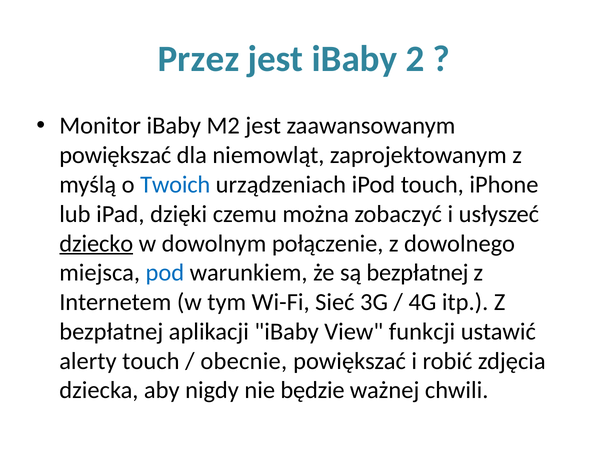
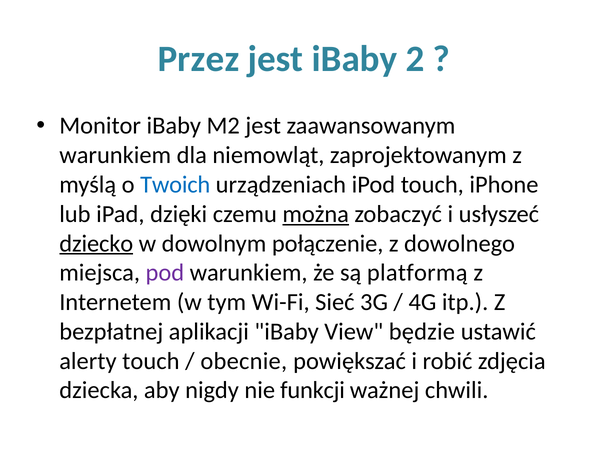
powiększać: powiększać -> warunkiem (115, 155)
można underline: none -> present (316, 214)
pod colour: blue -> purple (165, 273)
są bezpłatnej: bezpłatnej -> platformą (417, 273)
funkcji: funkcji -> będzie (422, 332)
będzie: będzie -> funkcji (313, 390)
